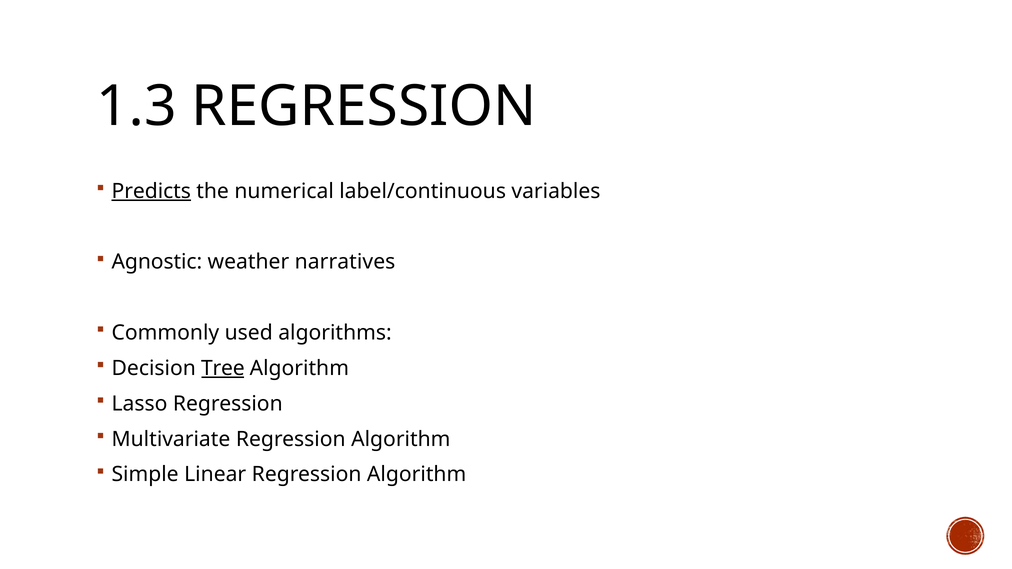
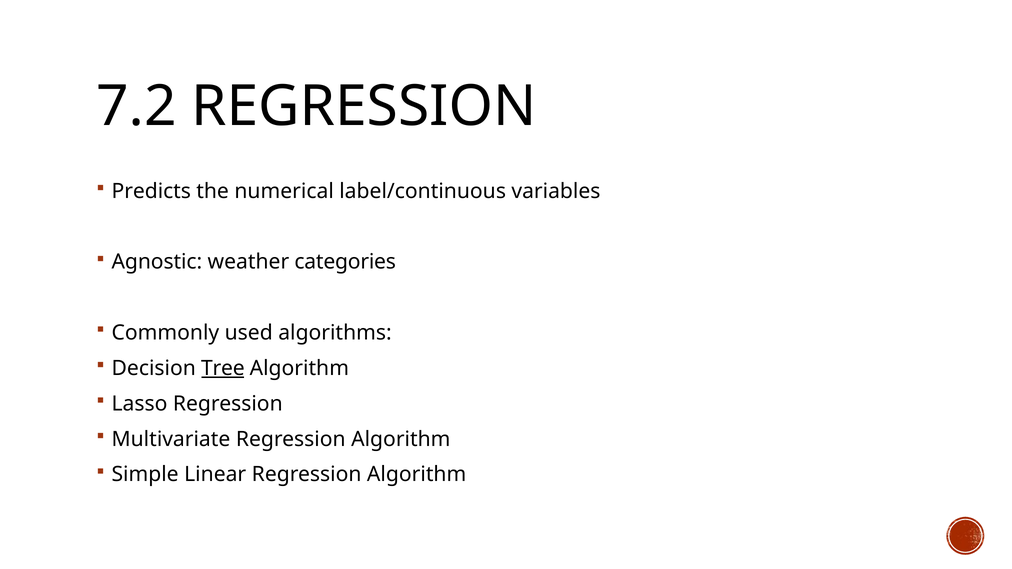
1.3: 1.3 -> 7.2 (137, 107)
Predicts underline: present -> none (151, 191)
narratives: narratives -> categories (345, 262)
